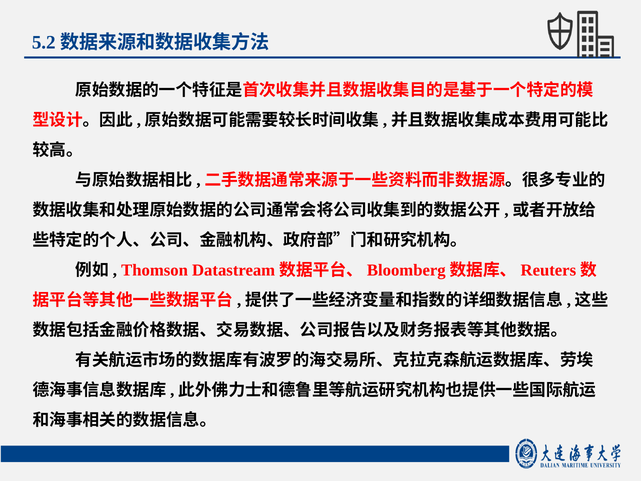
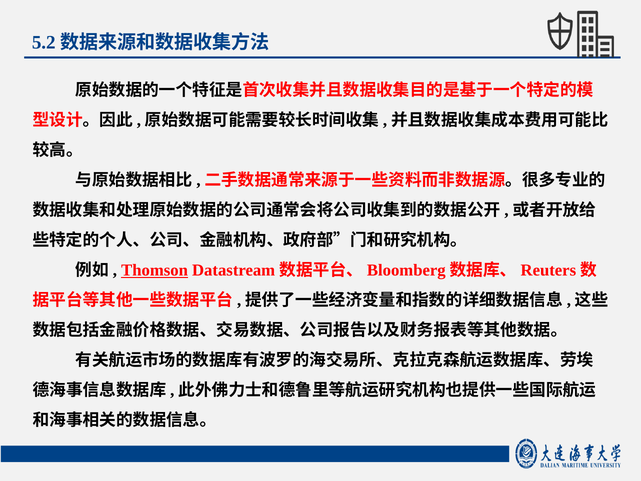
Thomson underline: none -> present (155, 270)
